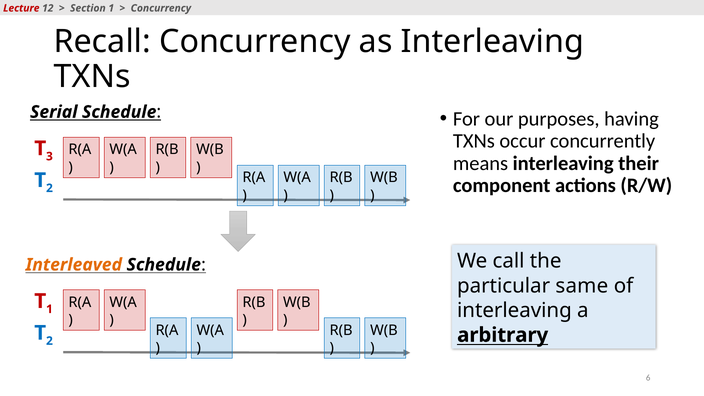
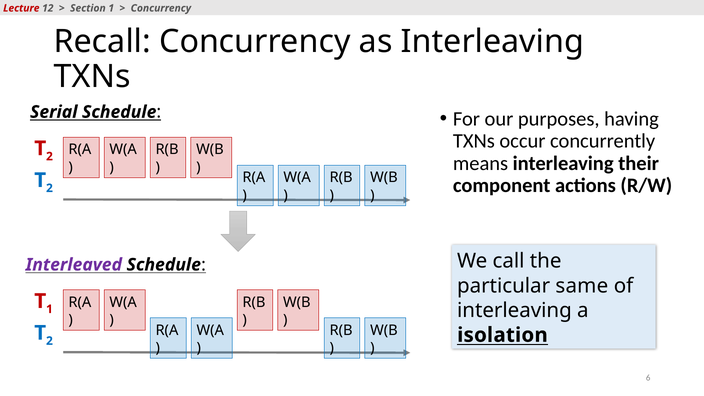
3: 3 -> 2 (49, 156)
Interleaved colour: orange -> purple (74, 265)
arbitrary: arbitrary -> isolation (502, 335)
